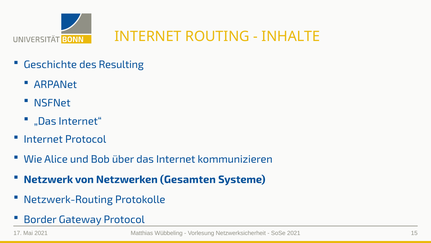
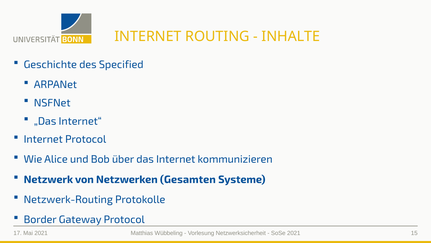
Resulting: Resulting -> Specified (121, 64)
